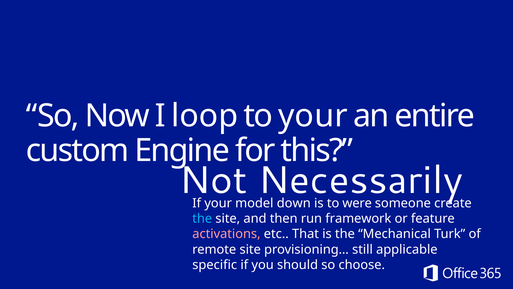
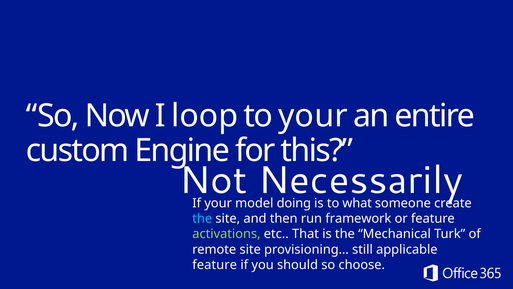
down: down -> doing (294, 203)
were: were -> what (357, 203)
activations colour: pink -> light green (226, 234)
specific: specific -> feature (215, 265)
